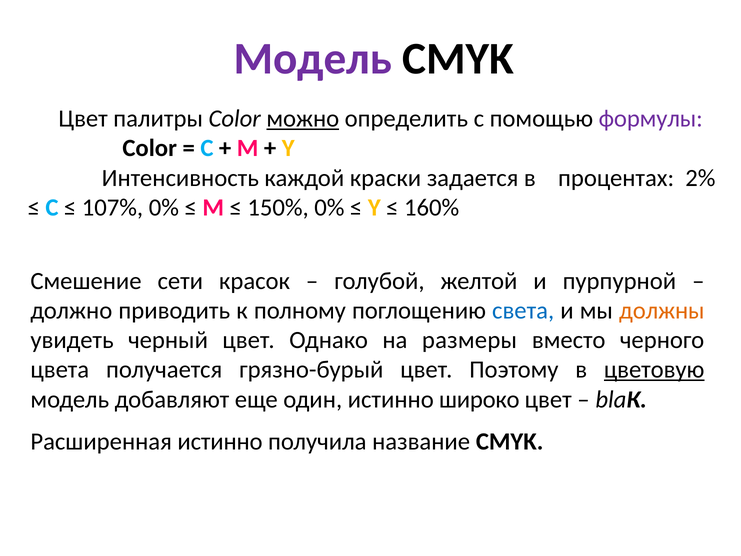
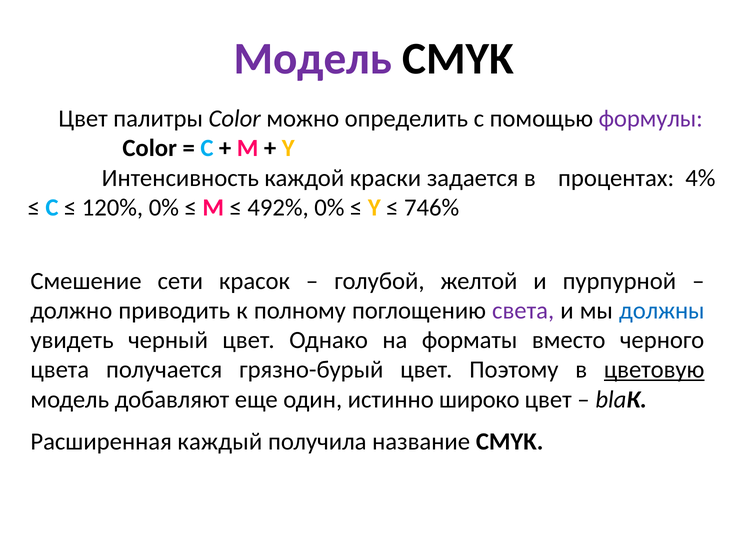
можно underline: present -> none (303, 119)
2%: 2% -> 4% (700, 178)
107%: 107% -> 120% (112, 207)
150%: 150% -> 492% (278, 207)
160%: 160% -> 746% (432, 207)
света colour: blue -> purple (523, 310)
должны colour: orange -> blue (662, 310)
размеры: размеры -> форматы (470, 340)
Расширенная истинно: истинно -> каждый (220, 441)
